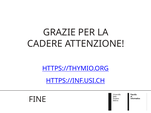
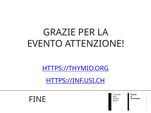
CADERE: CADERE -> EVENTO (45, 44)
